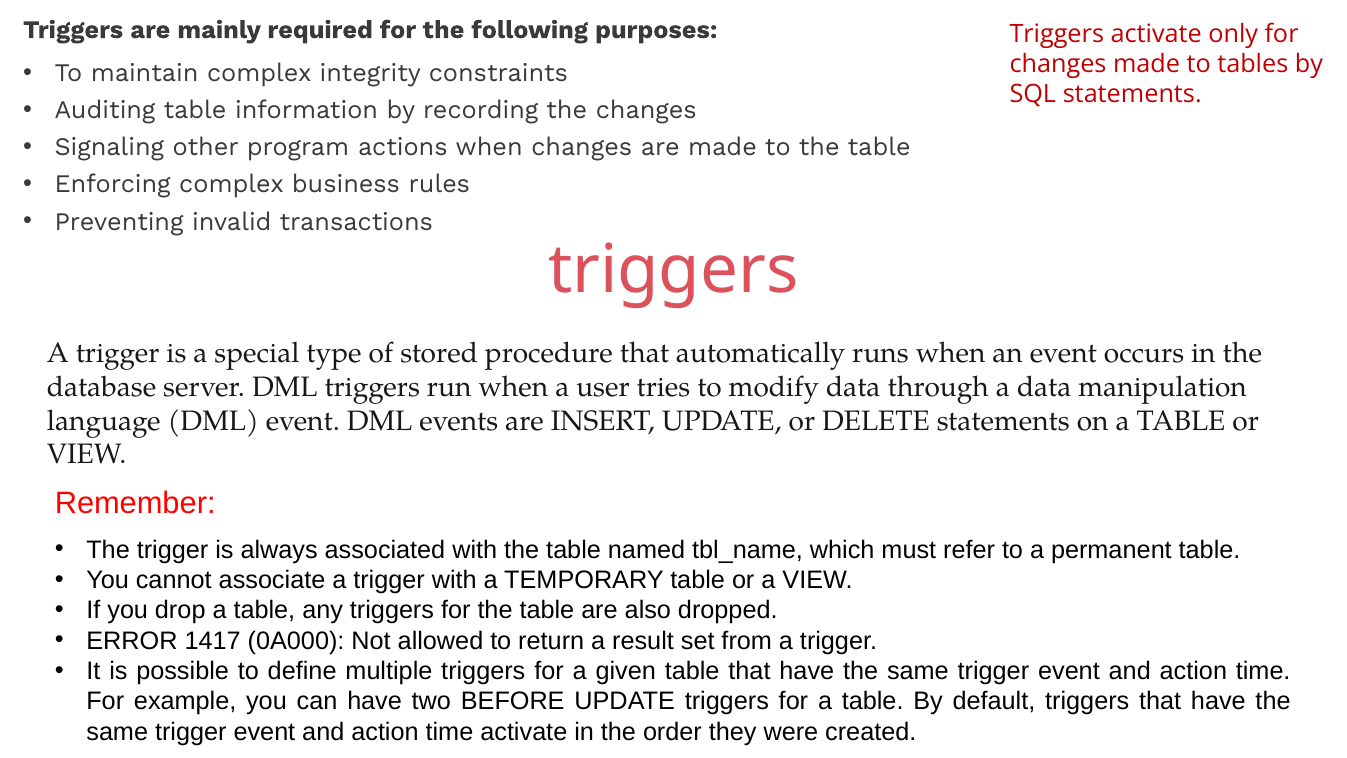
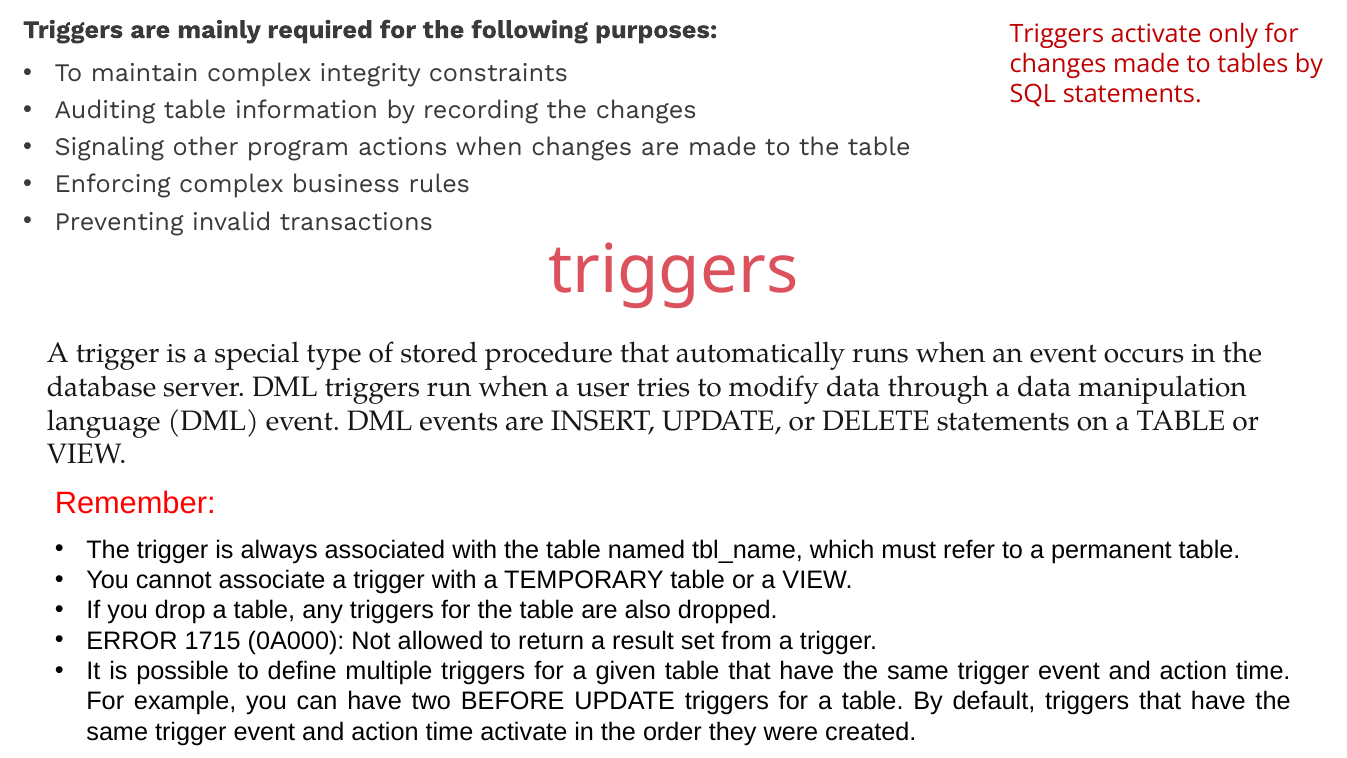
1417: 1417 -> 1715 (213, 641)
